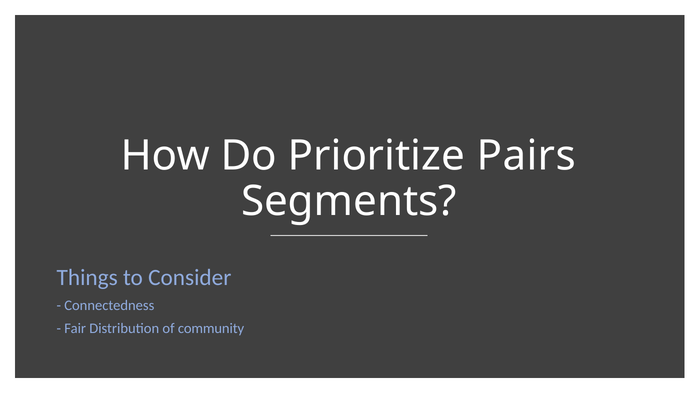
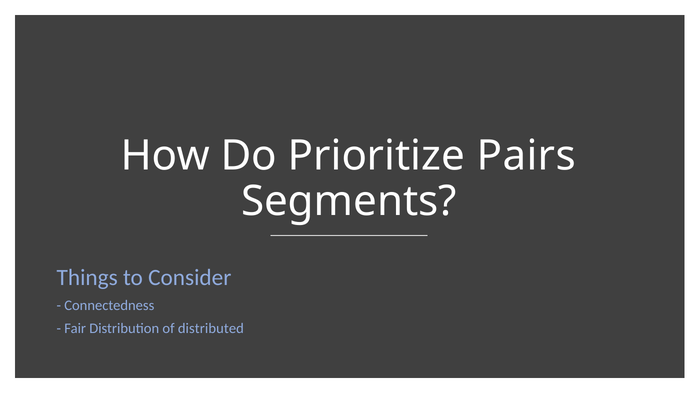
community: community -> distributed (211, 328)
